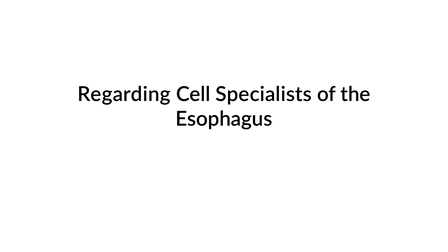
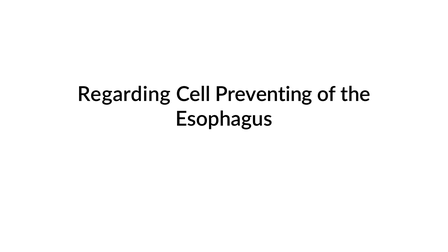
Specialists: Specialists -> Preventing (264, 94)
